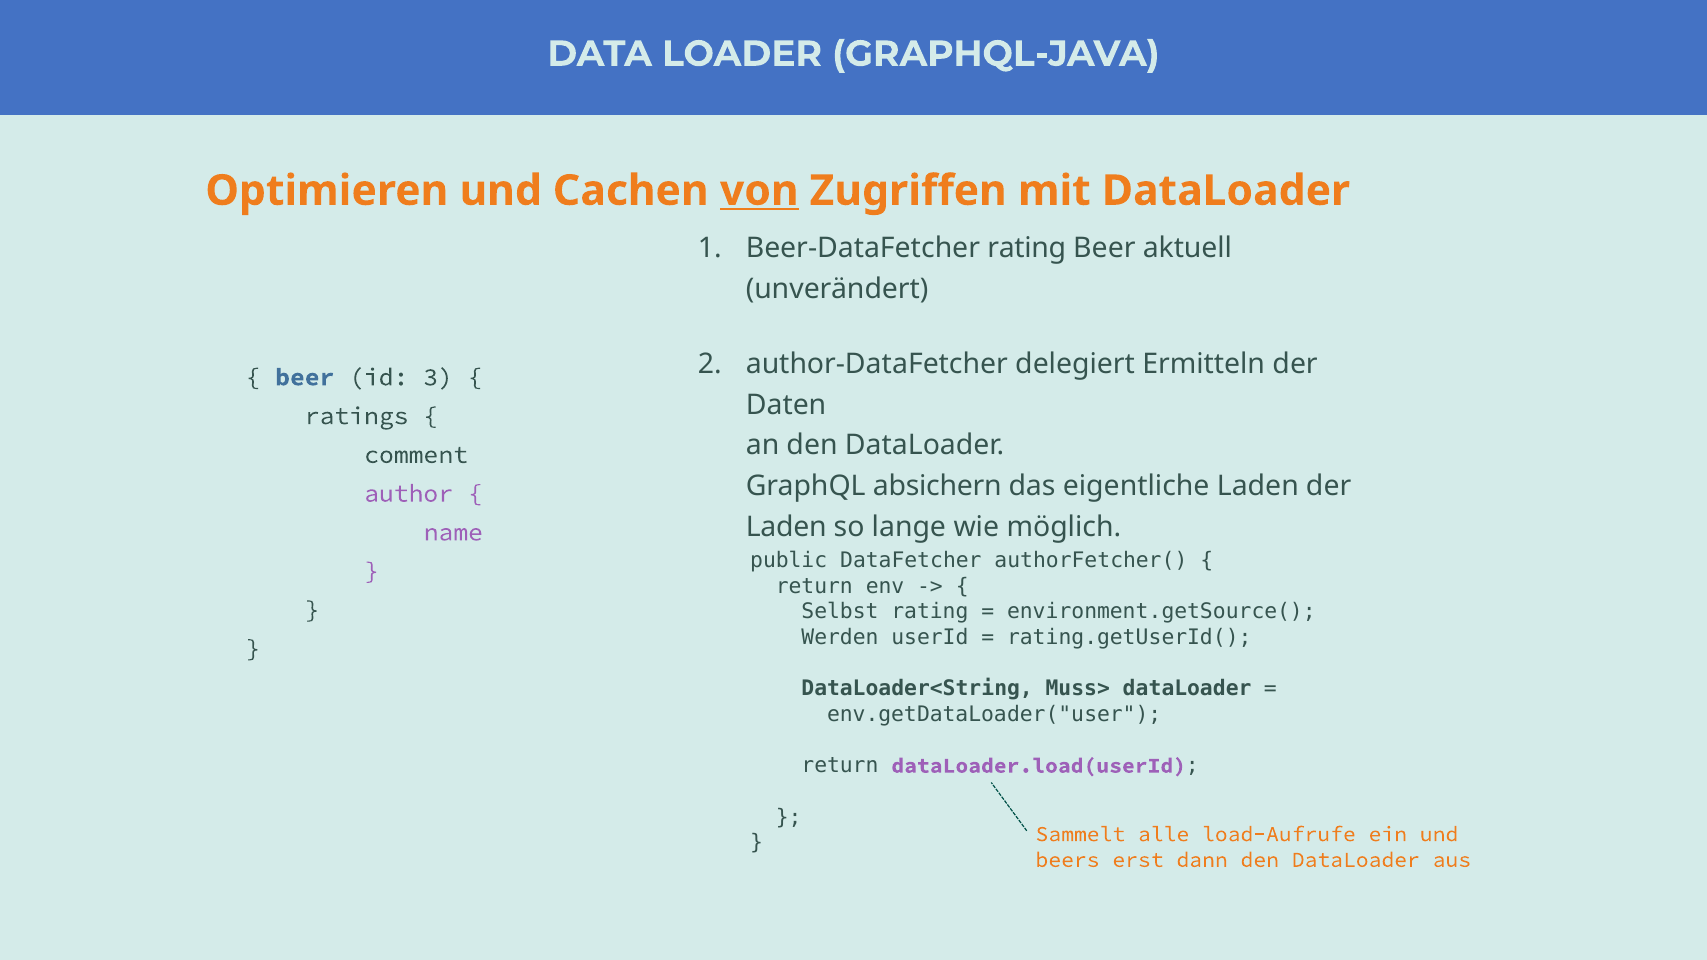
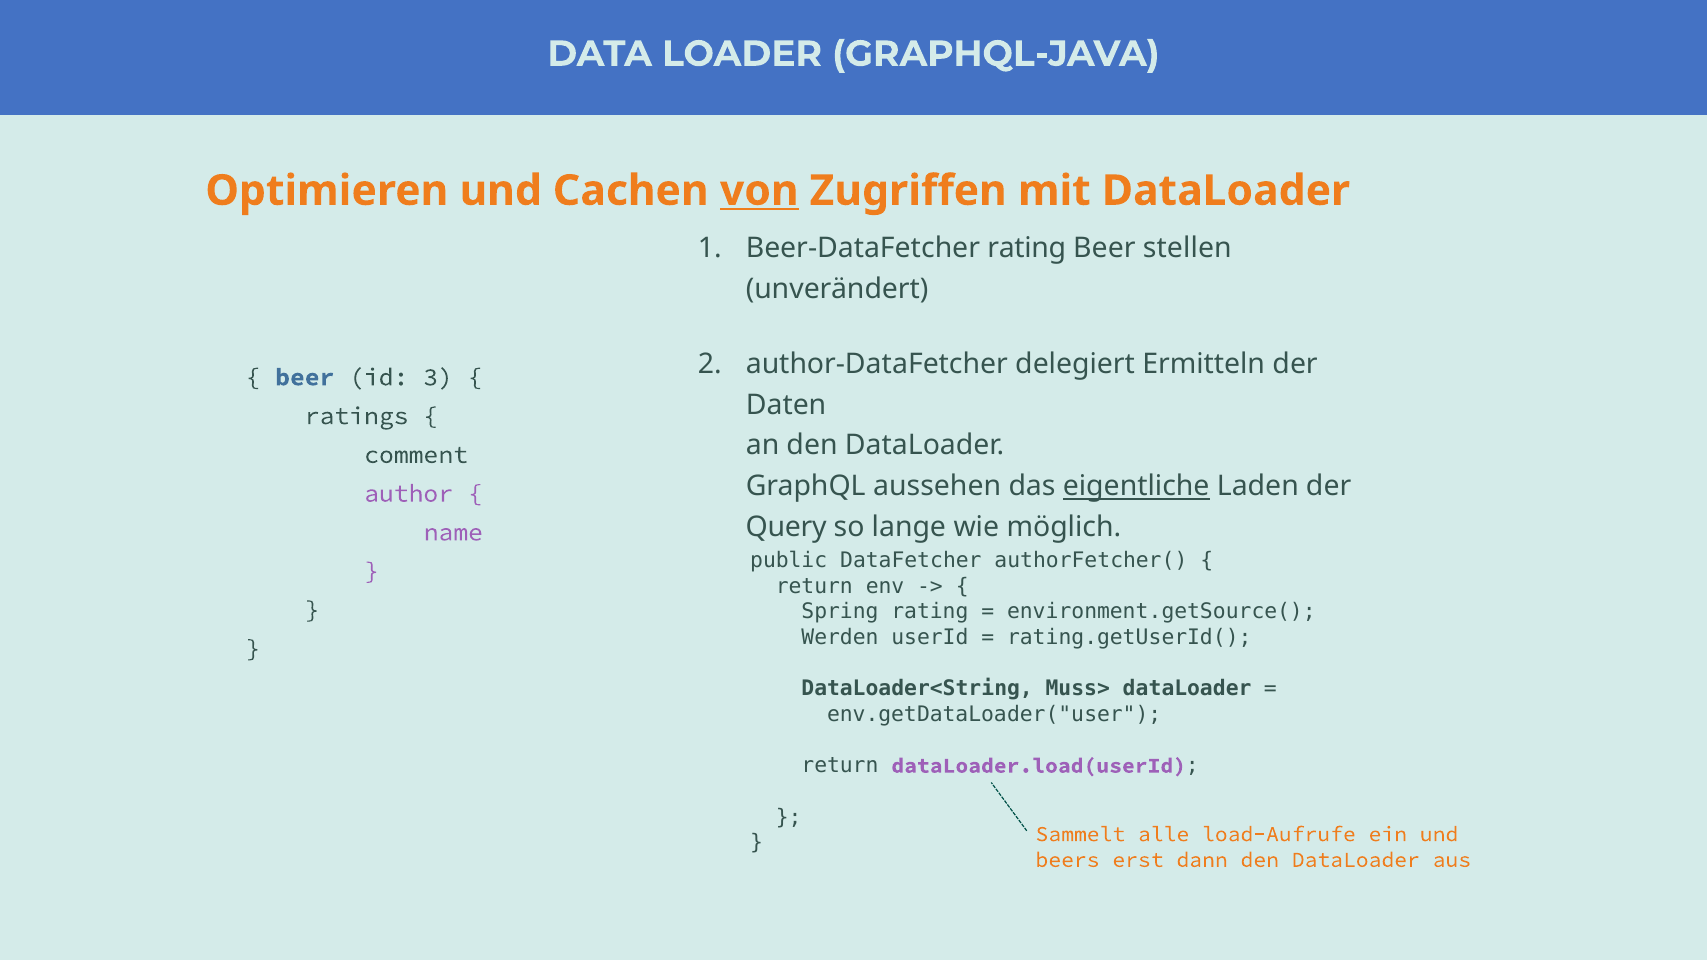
aktuell: aktuell -> stellen (1187, 249)
absichern: absichern -> aussehen (937, 487)
eigentliche underline: none -> present (1136, 487)
Laden: Laden -> Query (786, 528)
Selbst: Selbst -> Spring (840, 612)
